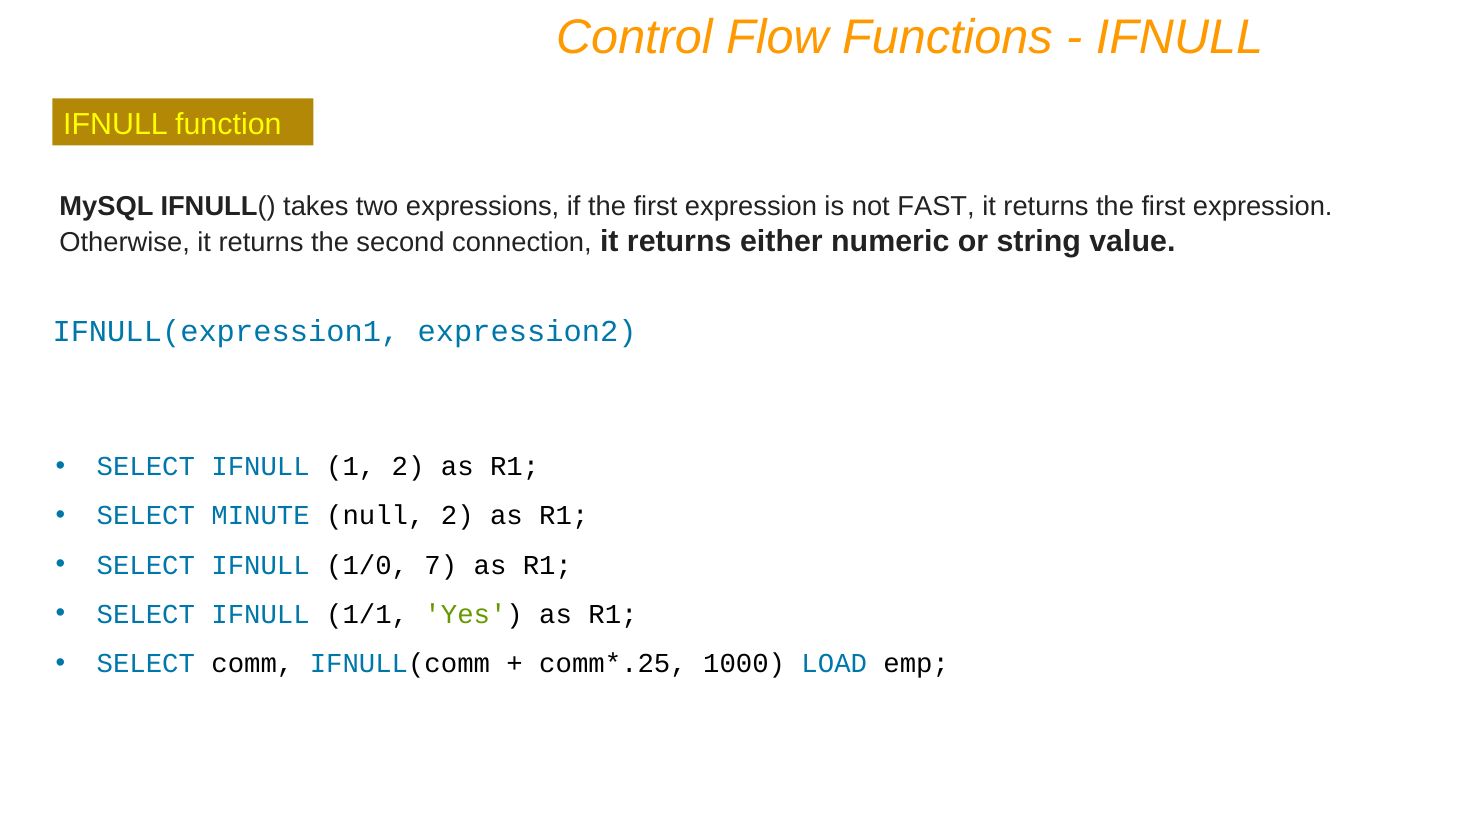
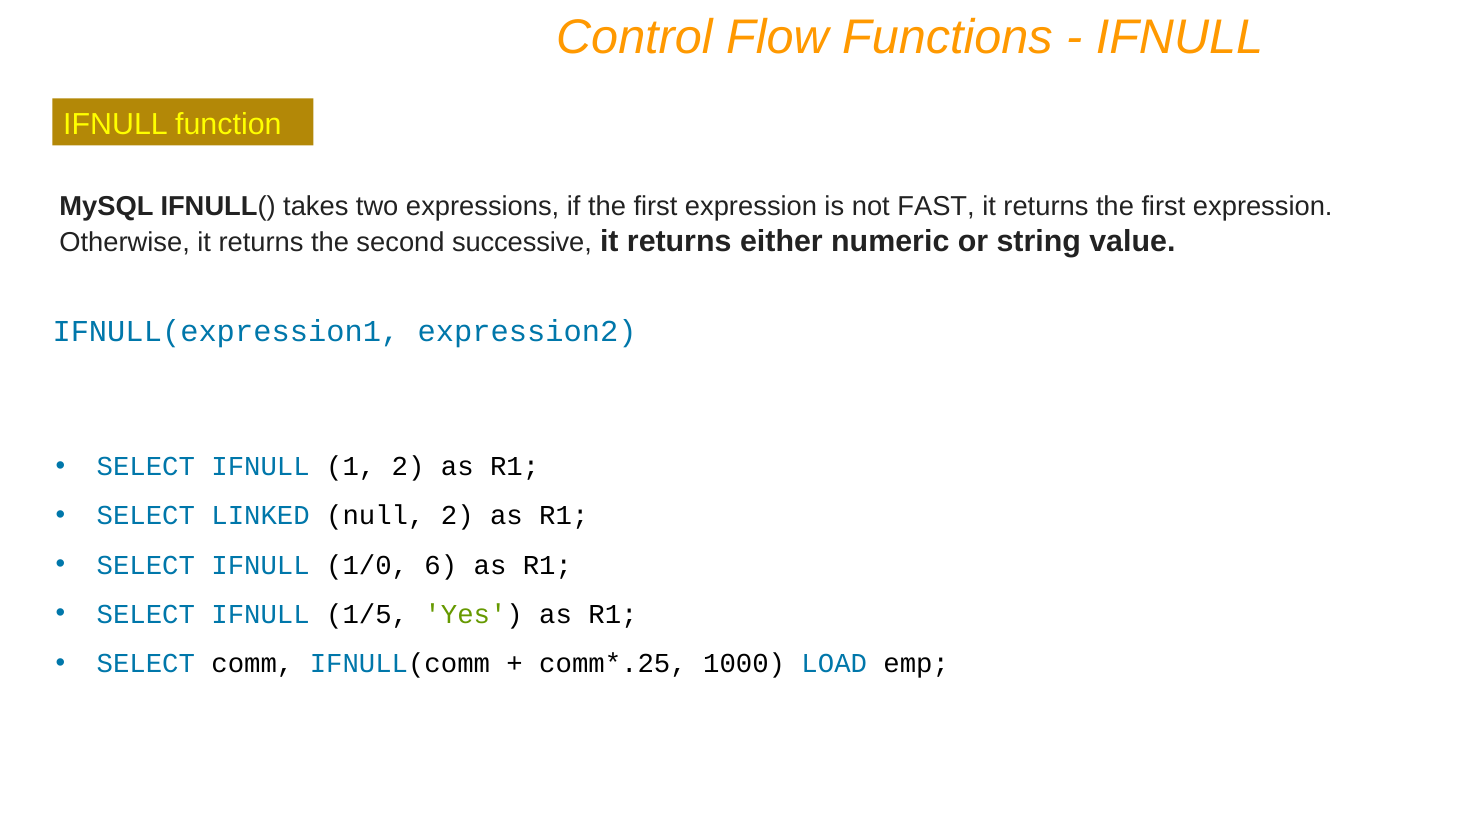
connection: connection -> successive (522, 242)
MINUTE: MINUTE -> LINKED (261, 516)
7: 7 -> 6 (441, 565)
1/1: 1/1 -> 1/5 (367, 614)
